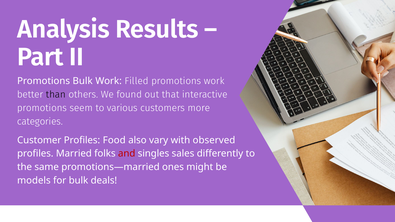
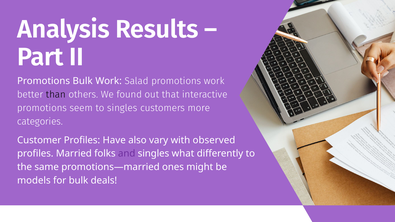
Filled: Filled -> Salad (137, 81)
to various: various -> singles (122, 108)
Food: Food -> Have (114, 140)
and colour: red -> purple (127, 154)
sales: sales -> what (183, 154)
